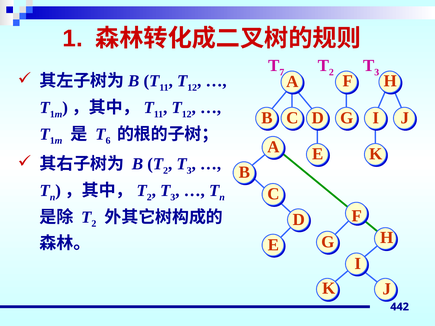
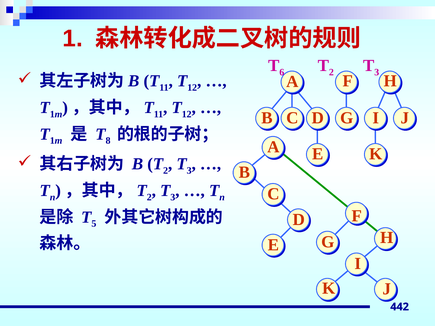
7: 7 -> 6 (282, 72)
6: 6 -> 8 (108, 141)
2: 2 -> 5 (94, 224)
